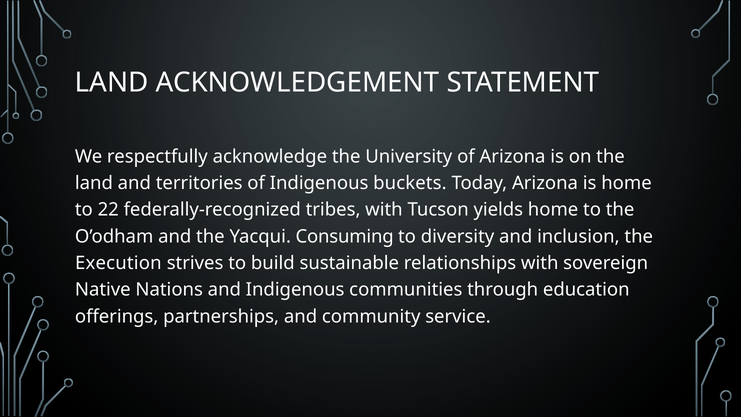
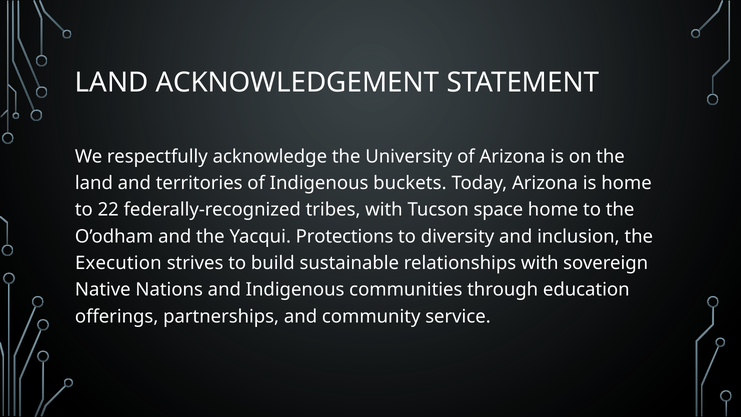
yields: yields -> space (498, 210)
Consuming: Consuming -> Protections (345, 236)
